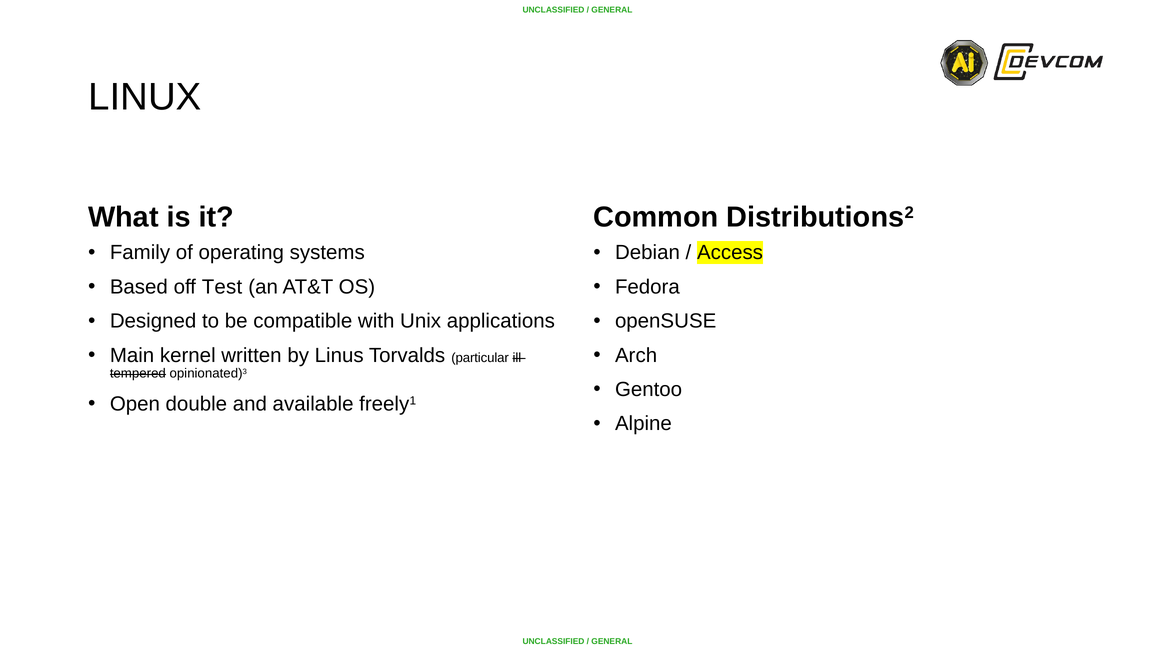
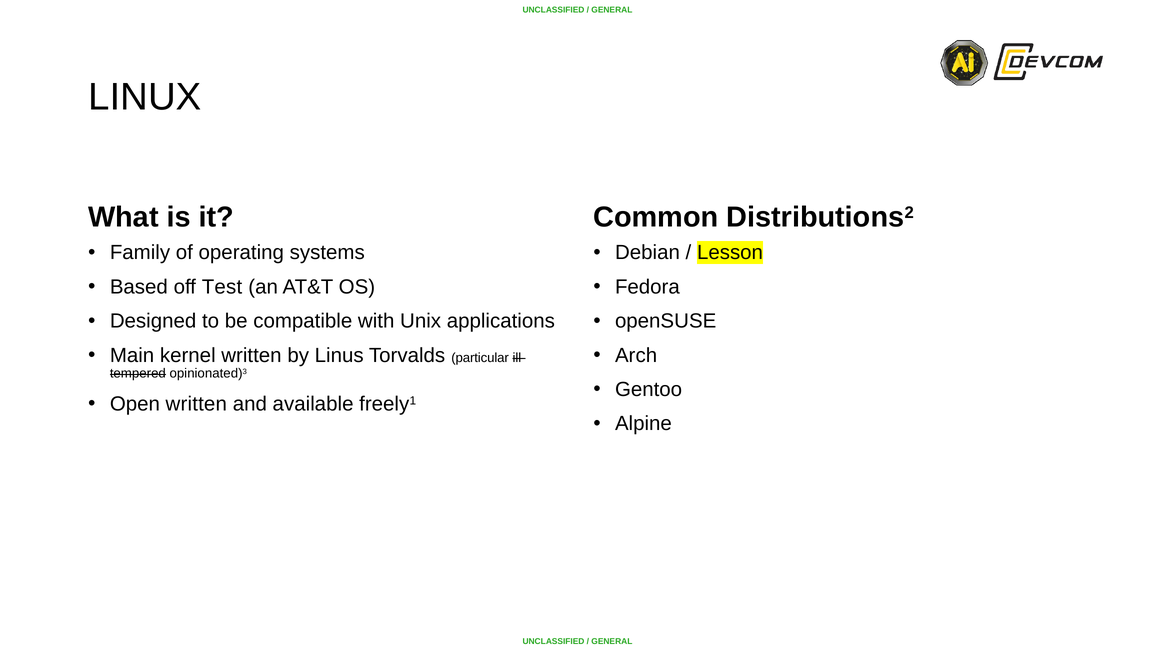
Access: Access -> Lesson (730, 253)
Open double: double -> written (196, 404)
